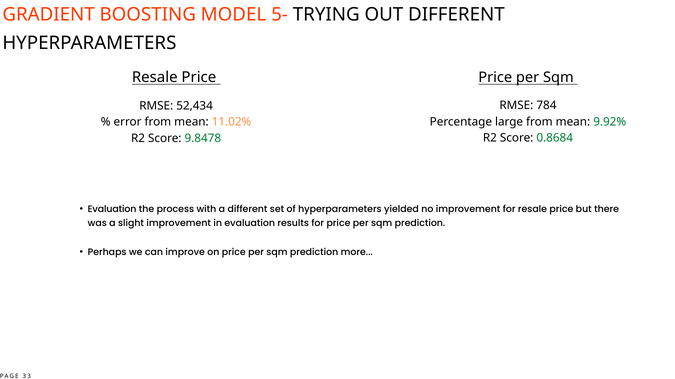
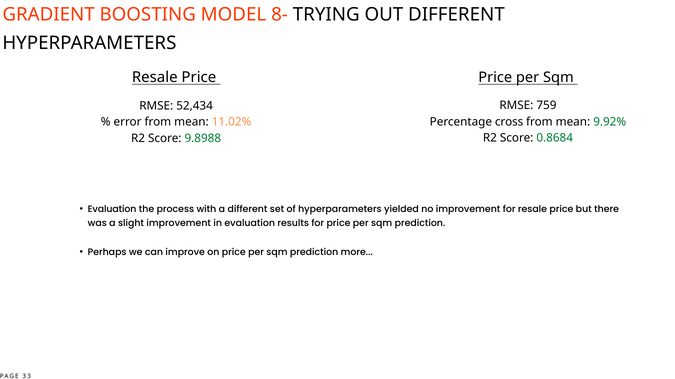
5-: 5- -> 8- (279, 14)
784: 784 -> 759 (546, 106)
large: large -> cross (509, 122)
9.8478: 9.8478 -> 9.8988 (203, 139)
